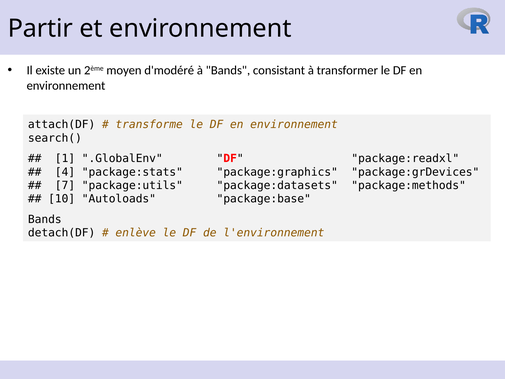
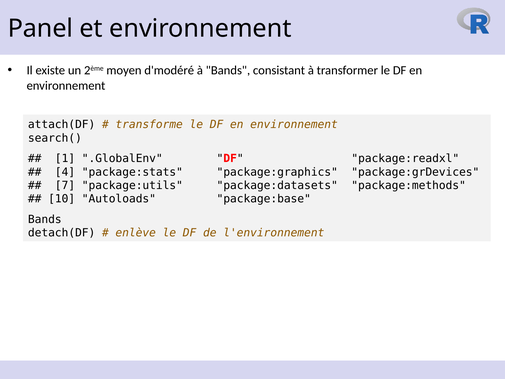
Partir: Partir -> Panel (40, 28)
